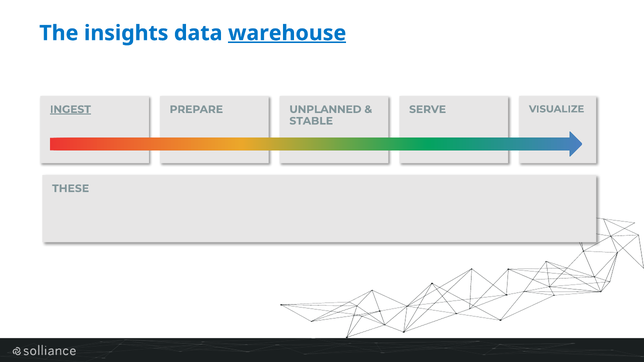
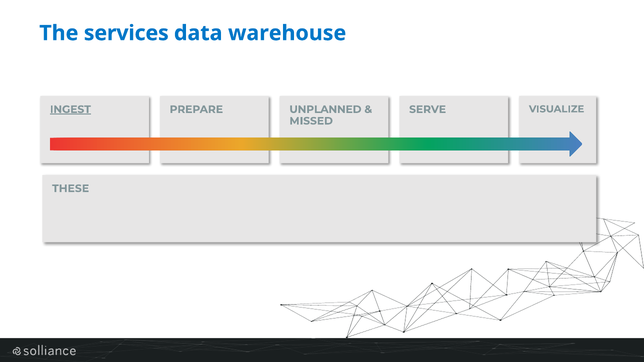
insights: insights -> services (126, 33)
warehouse underline: present -> none (287, 33)
STABLE: STABLE -> MISSED (311, 121)
